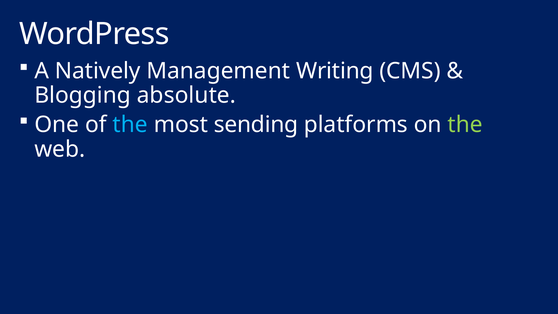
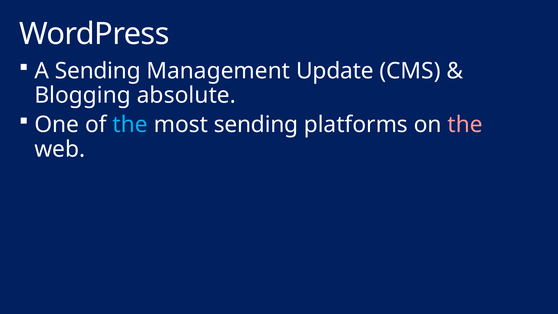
A Natively: Natively -> Sending (98, 71)
Writing: Writing -> Update (335, 71)
the colour: light green -> pink (465, 125)
